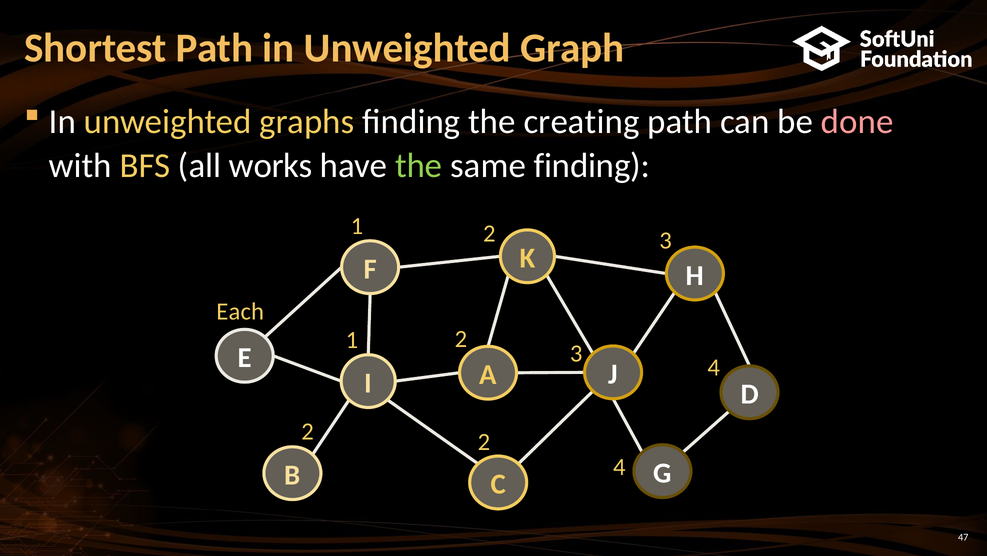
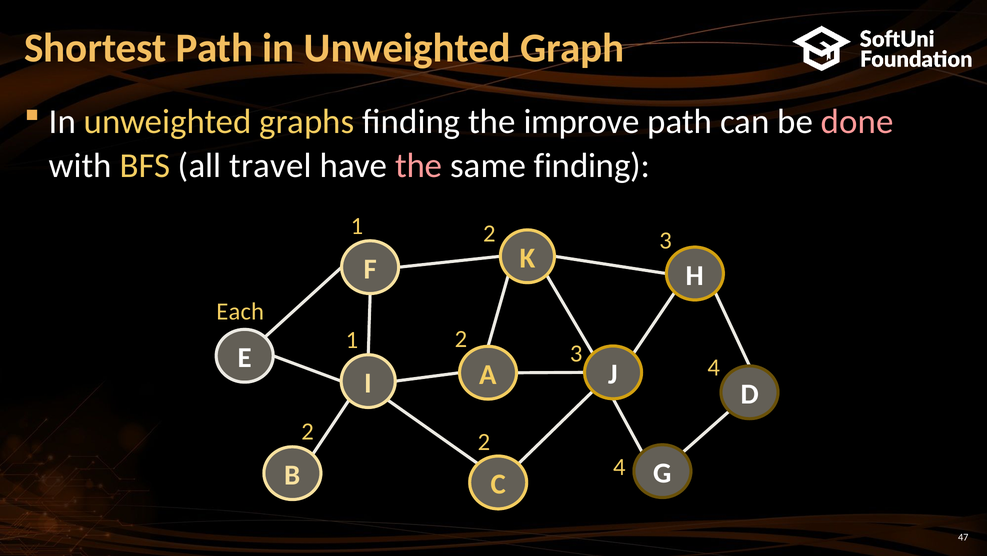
creating: creating -> improve (582, 122)
works: works -> travel (271, 166)
the colour: light green -> pink (419, 166)
